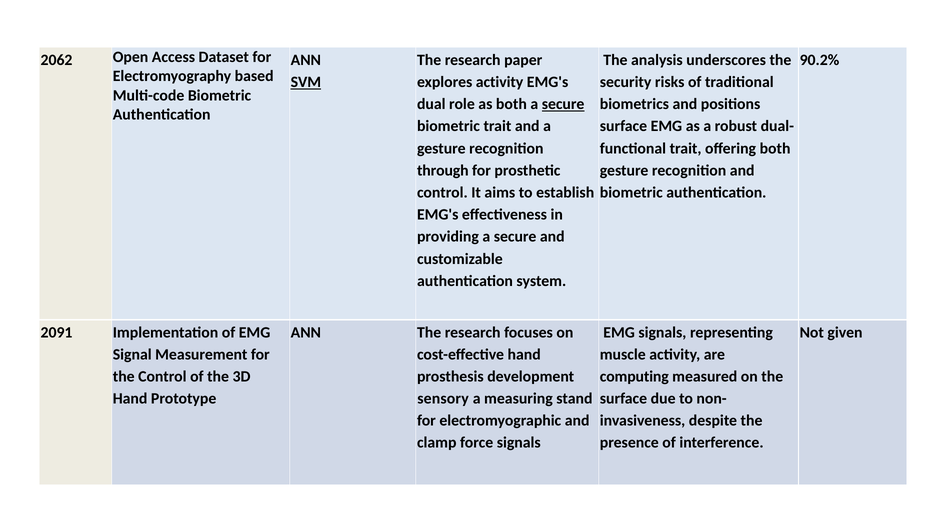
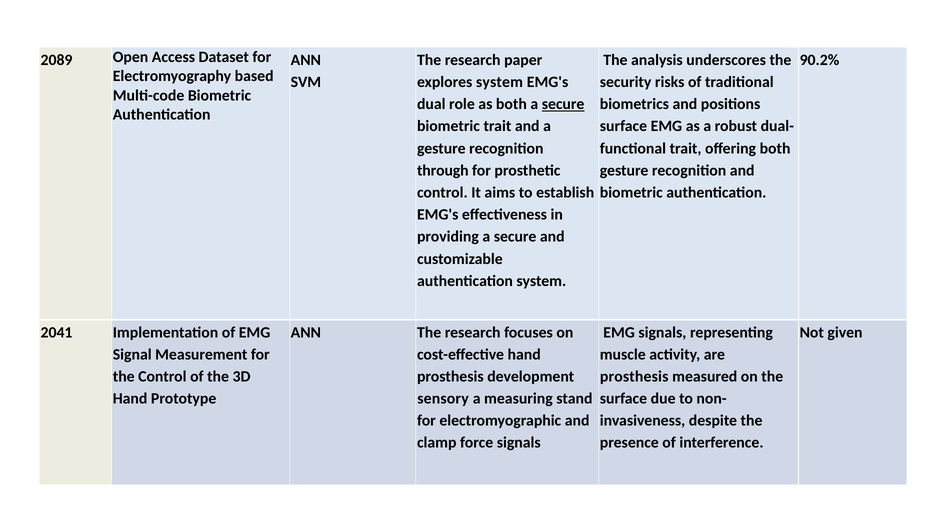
2062: 2062 -> 2089 (57, 60)
SVM underline: present -> none (306, 82)
explores activity: activity -> system (499, 82)
2091: 2091 -> 2041 (57, 332)
computing: computing -> prosthesis (634, 377)
